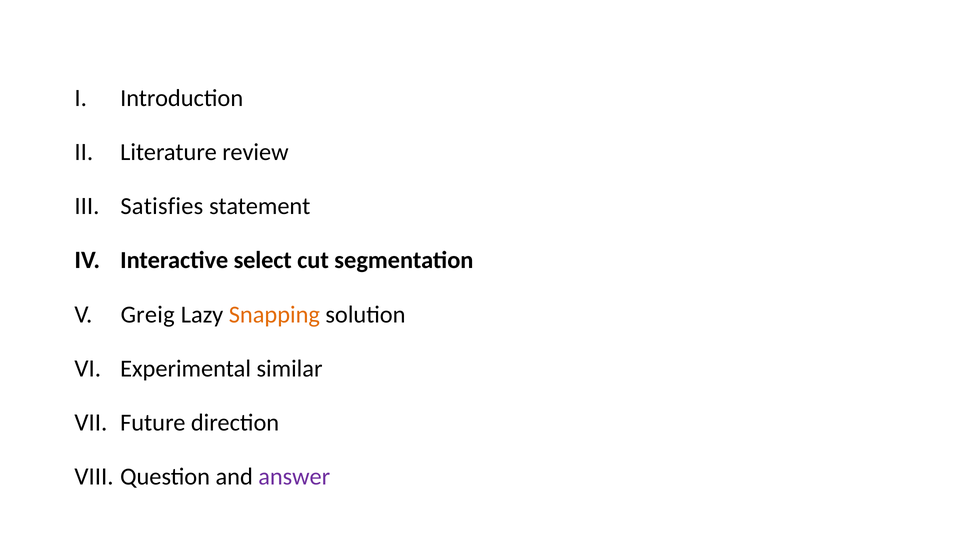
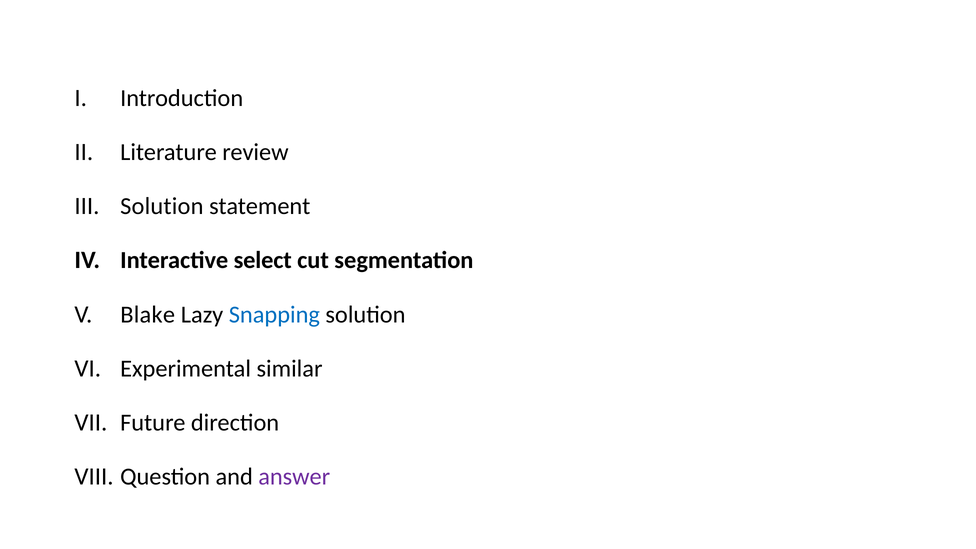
Satisfies: Satisfies -> Solution (162, 206)
Greig: Greig -> Blake (148, 315)
Snapping colour: orange -> blue (274, 315)
